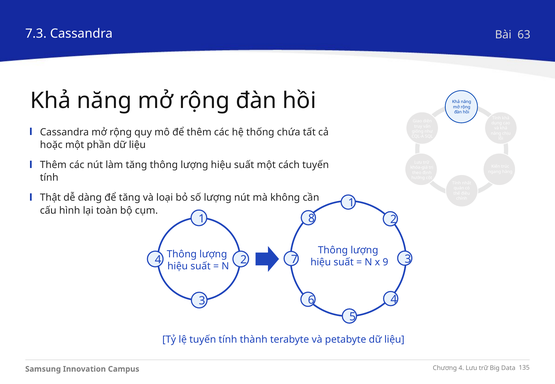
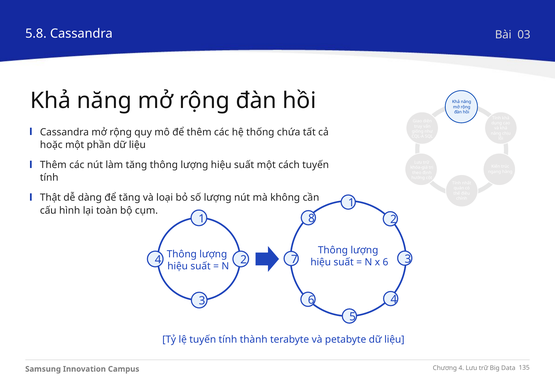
7.3: 7.3 -> 5.8 (36, 34)
63: 63 -> 03 (524, 35)
x 9: 9 -> 6 (385, 262)
